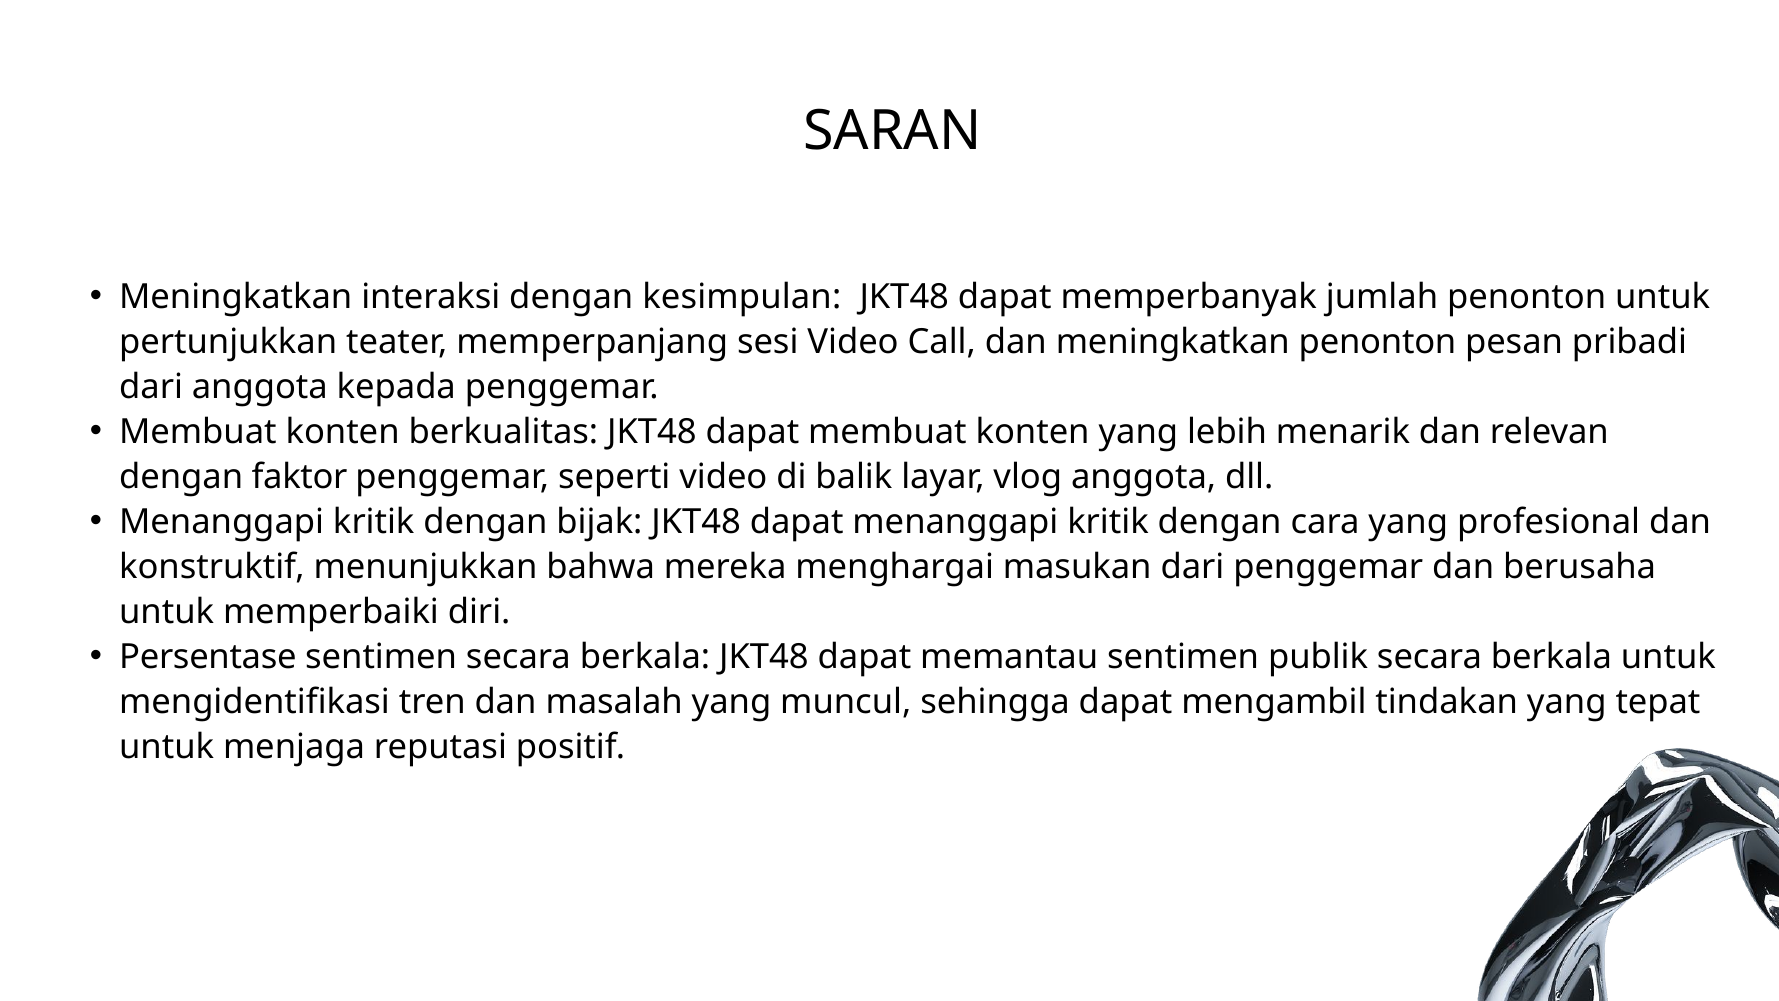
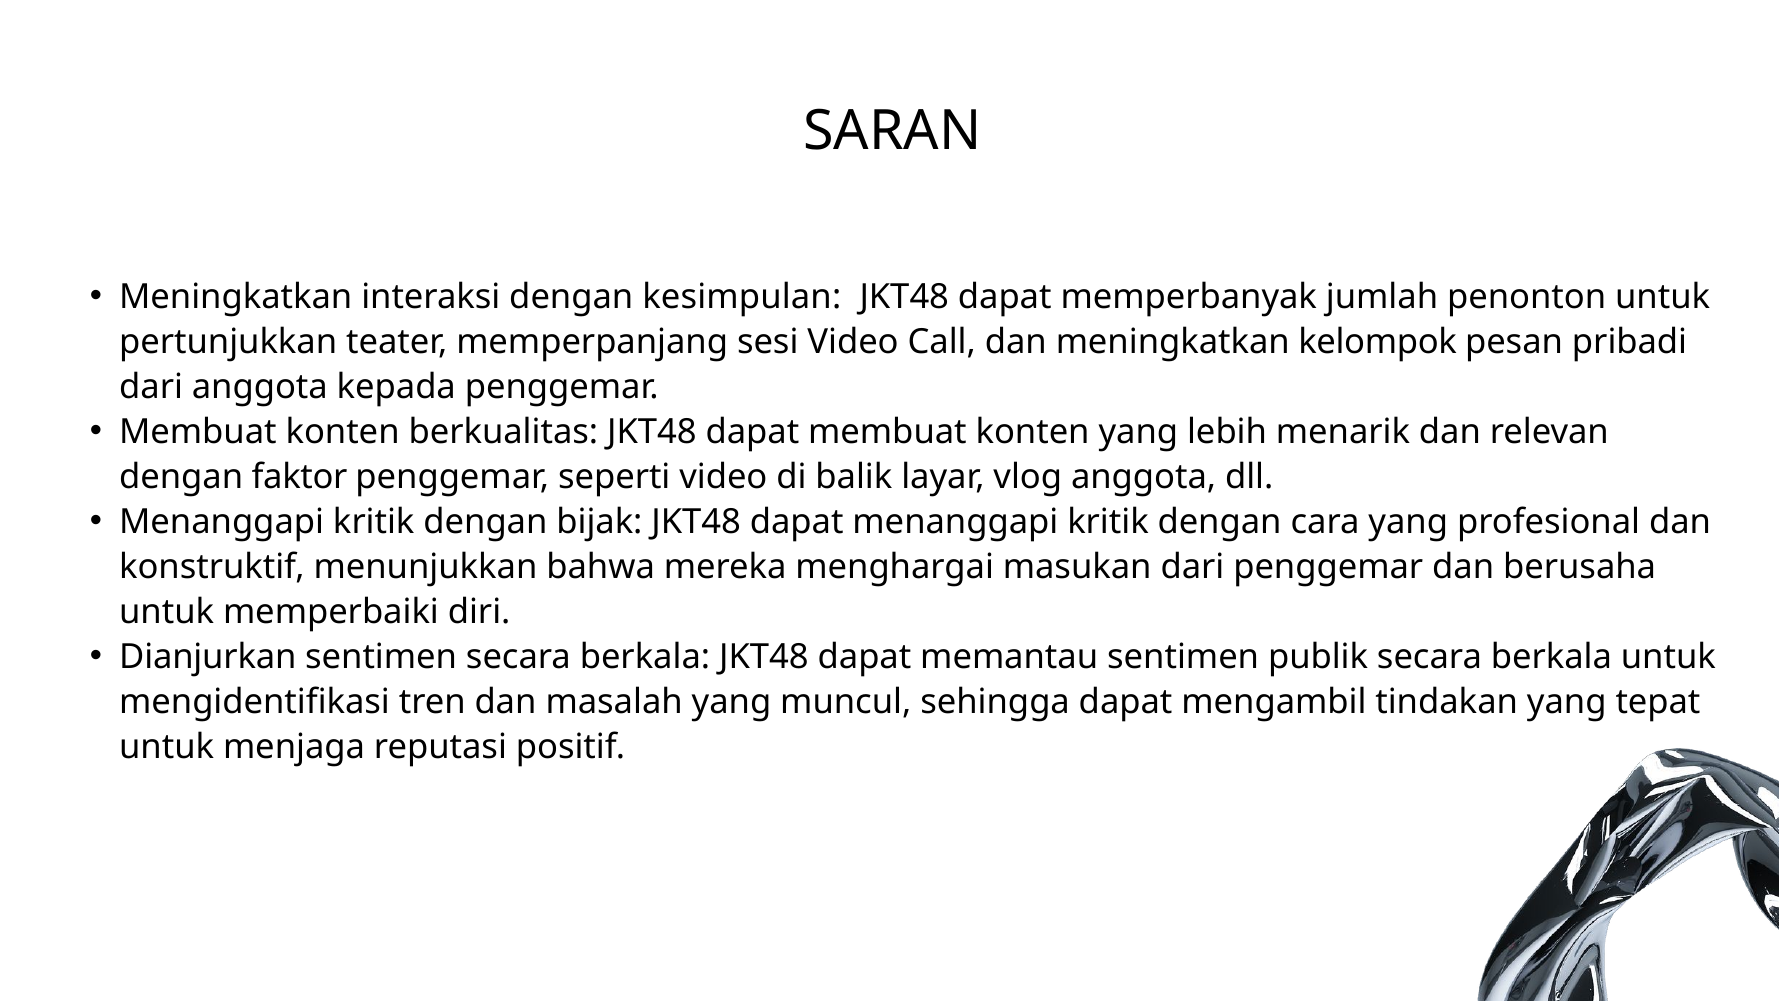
meningkatkan penonton: penonton -> kelompok (1378, 342)
Persentase: Persentase -> Dianjurkan (208, 657)
